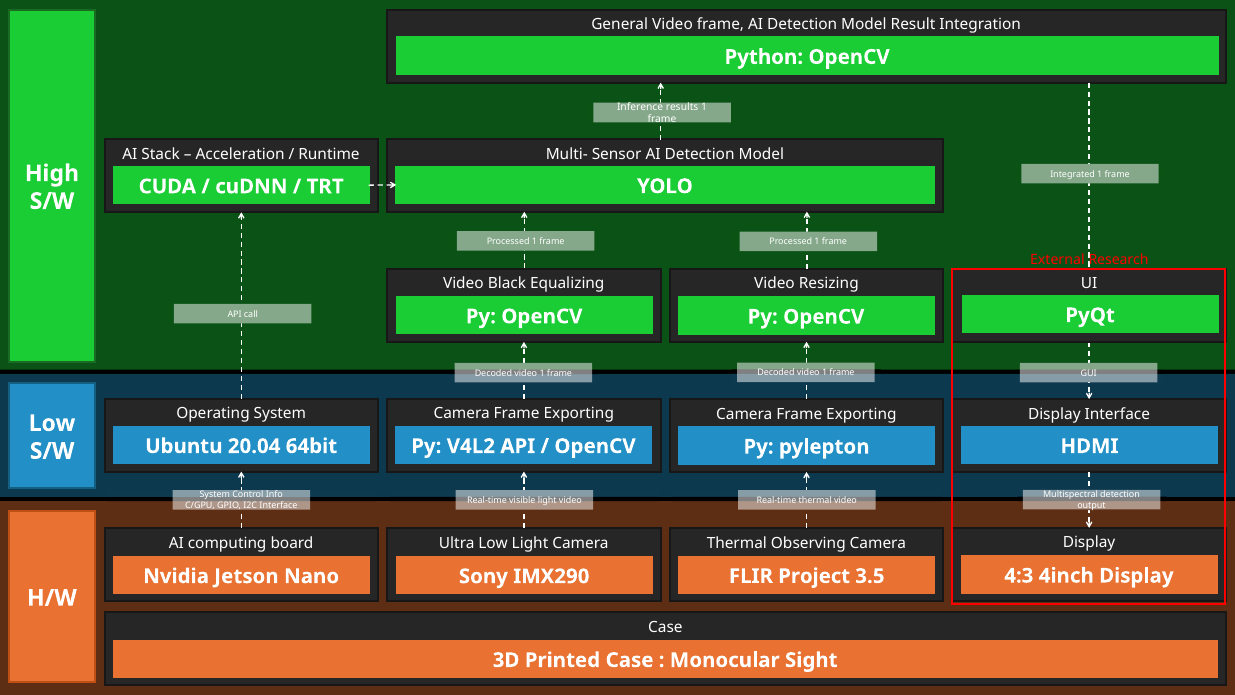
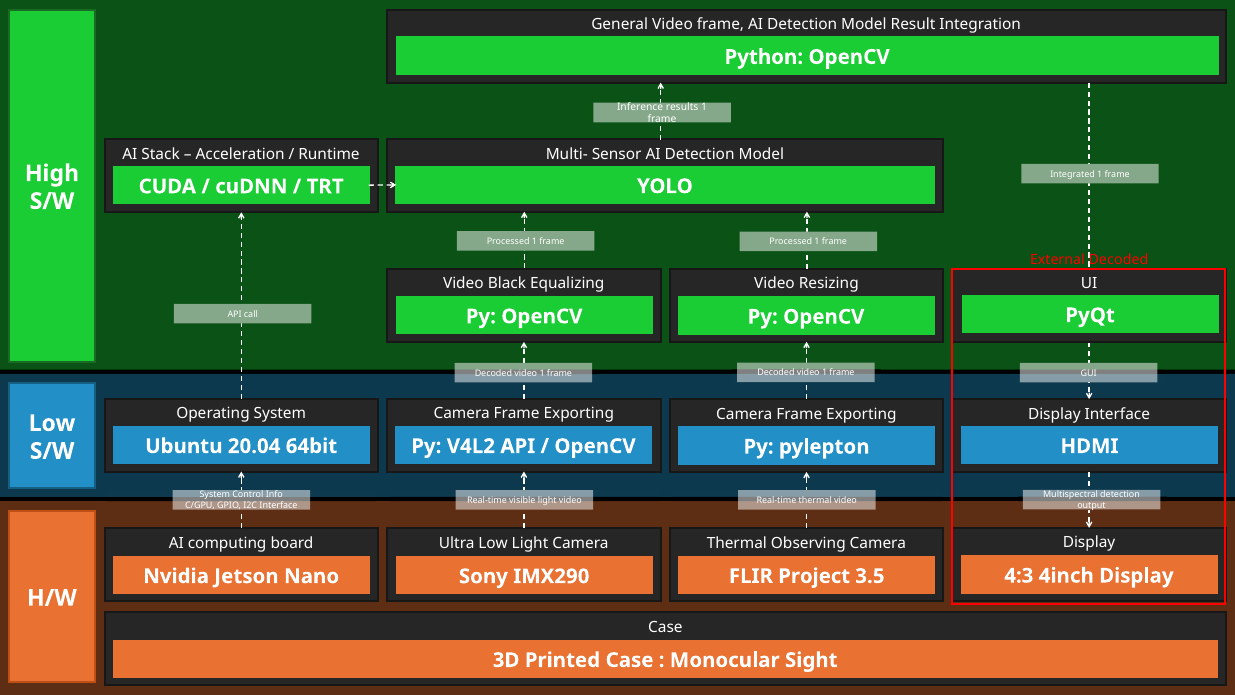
External Research: Research -> Decoded (1118, 259)
